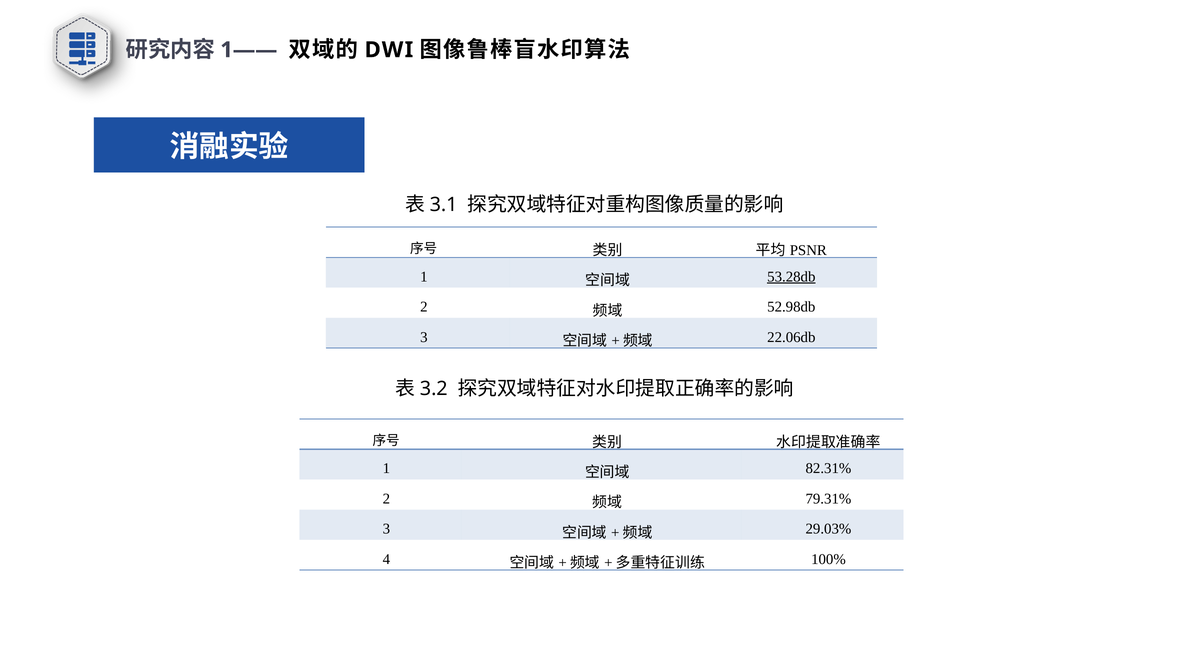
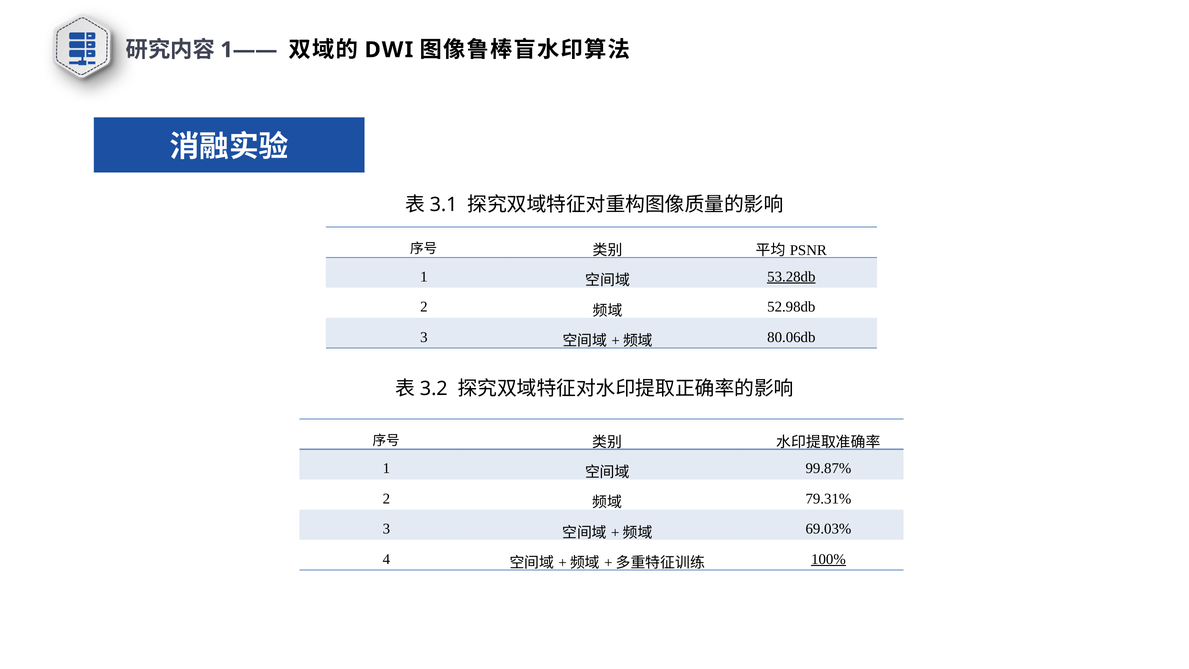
22.06db: 22.06db -> 80.06db (791, 337)
82.31%: 82.31% -> 99.87% (828, 468)
29.03%: 29.03% -> 69.03% (828, 529)
100% underline: none -> present (828, 559)
